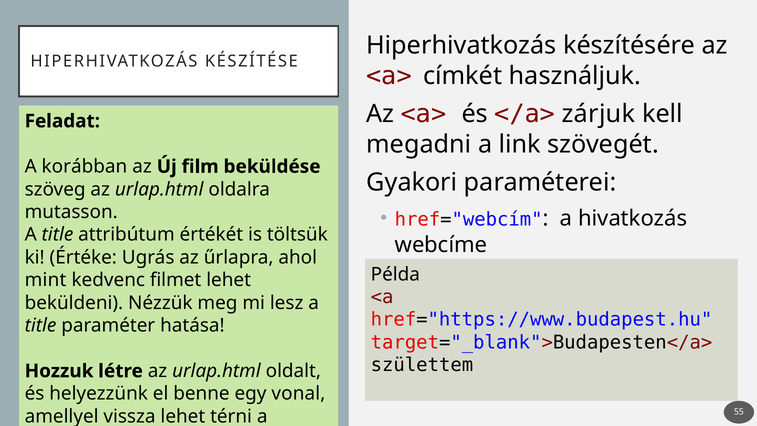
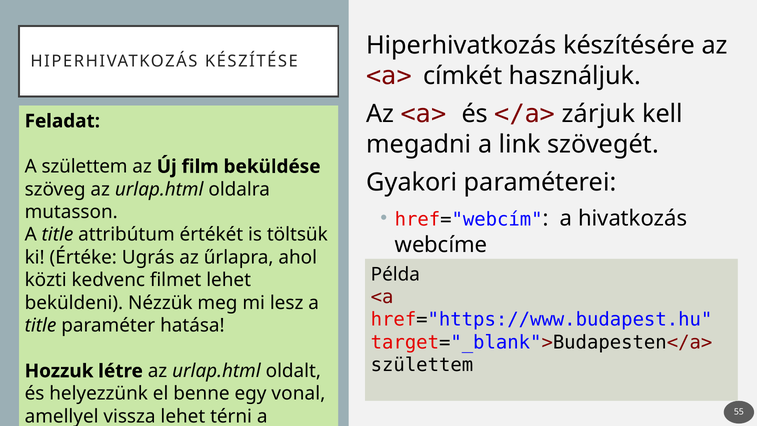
A korábban: korábban -> születtem (85, 166)
mint: mint -> közti (46, 280)
